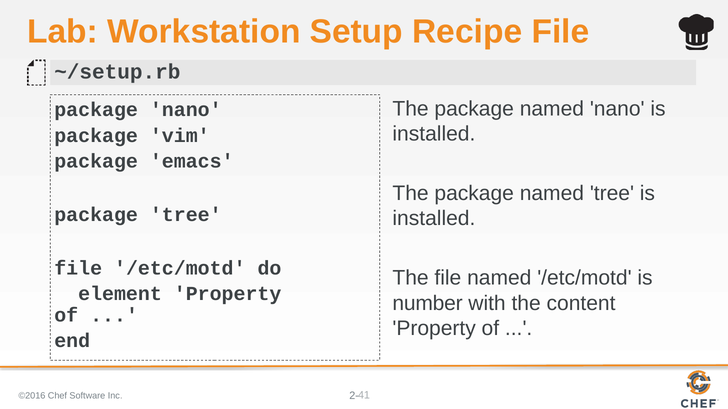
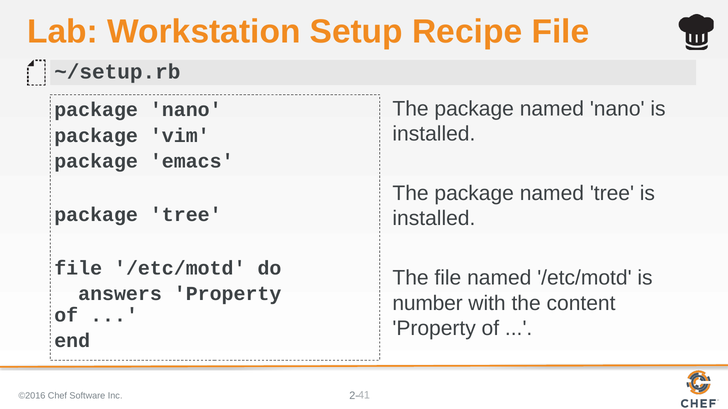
element: element -> answers (120, 294)
